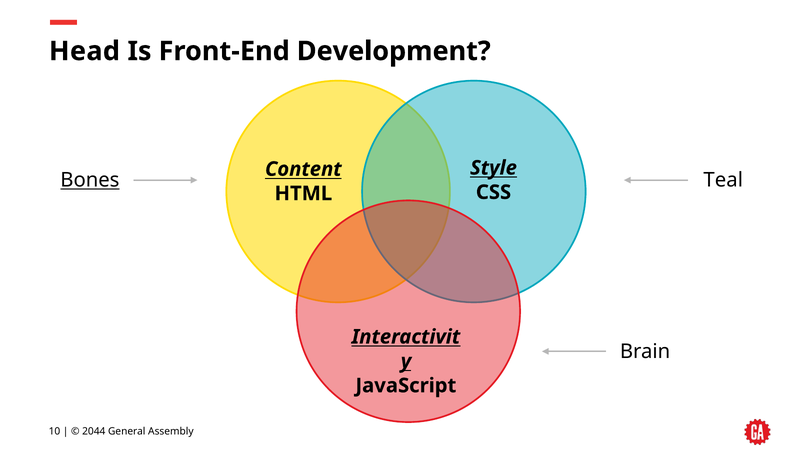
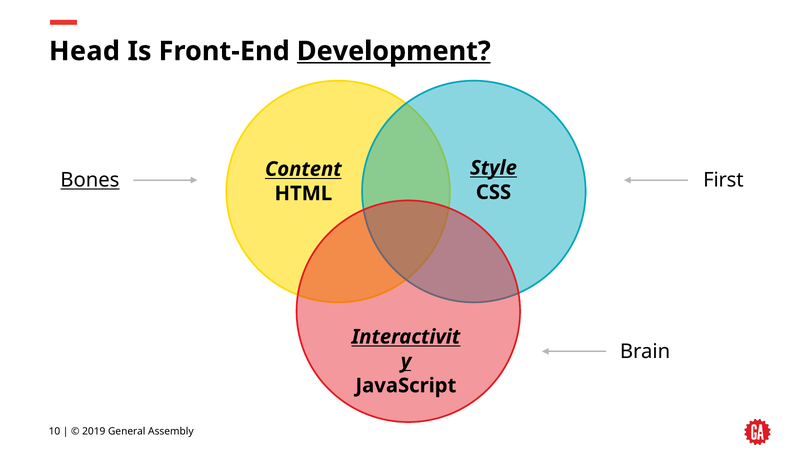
Development underline: none -> present (394, 51)
Teal: Teal -> First (723, 180)
2044: 2044 -> 2019 (94, 431)
